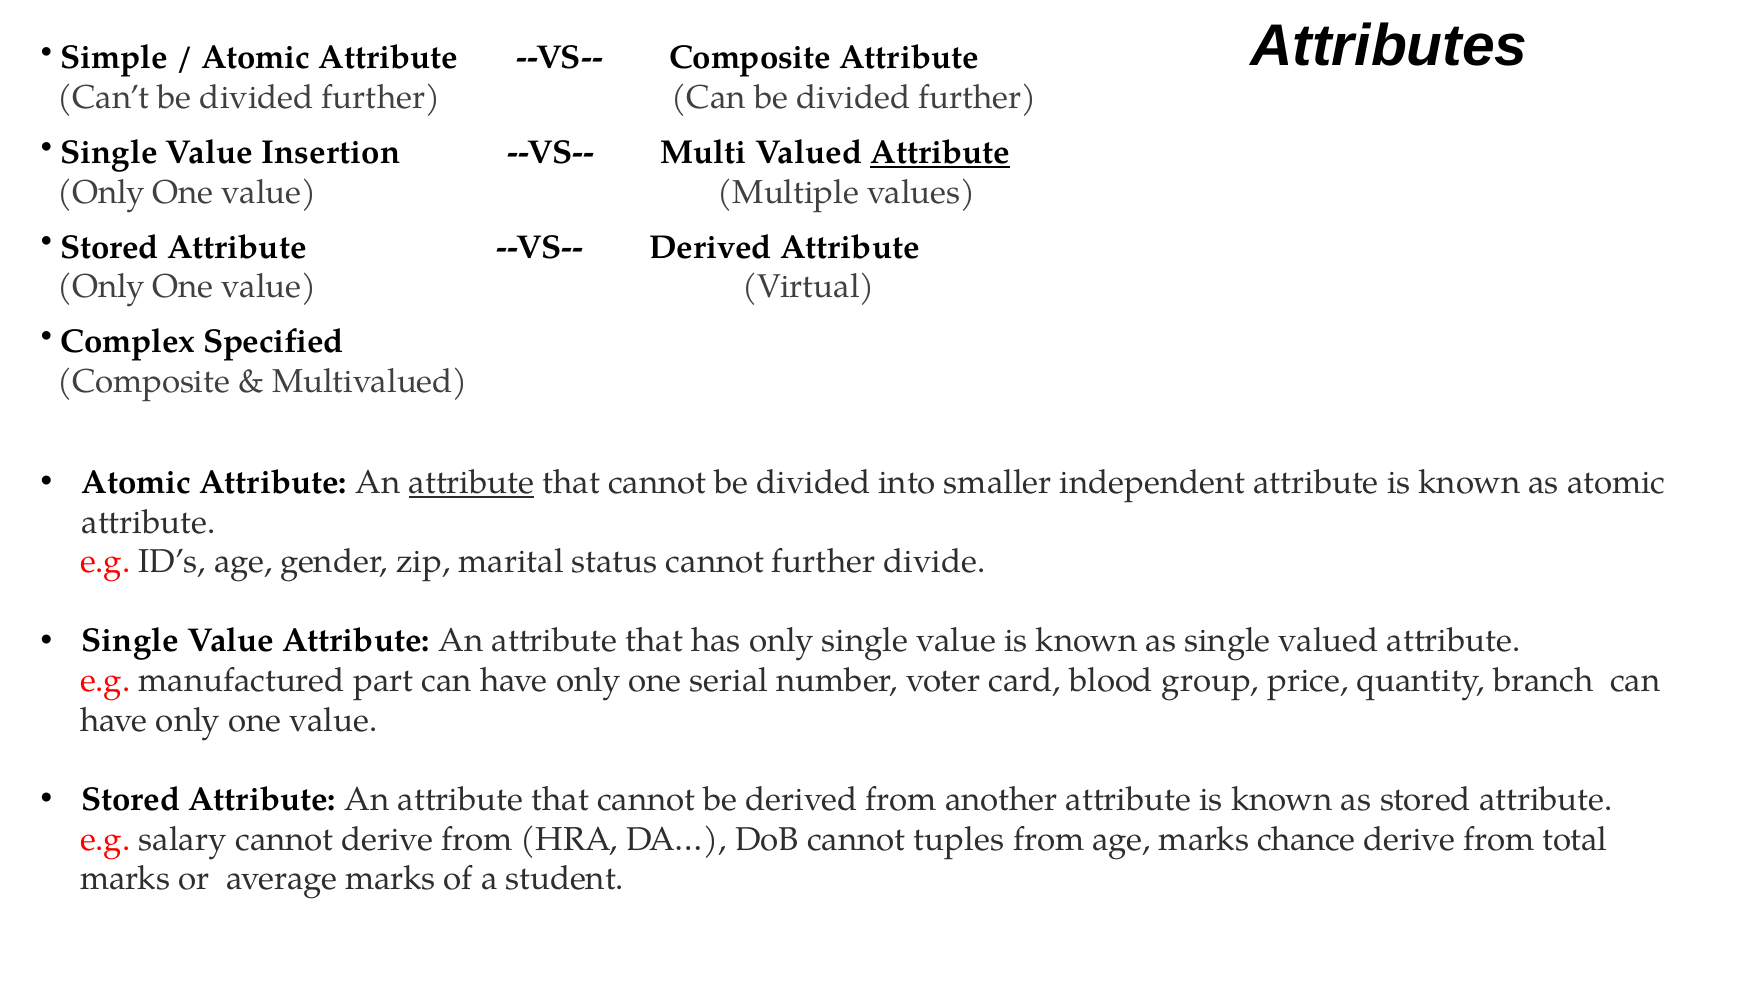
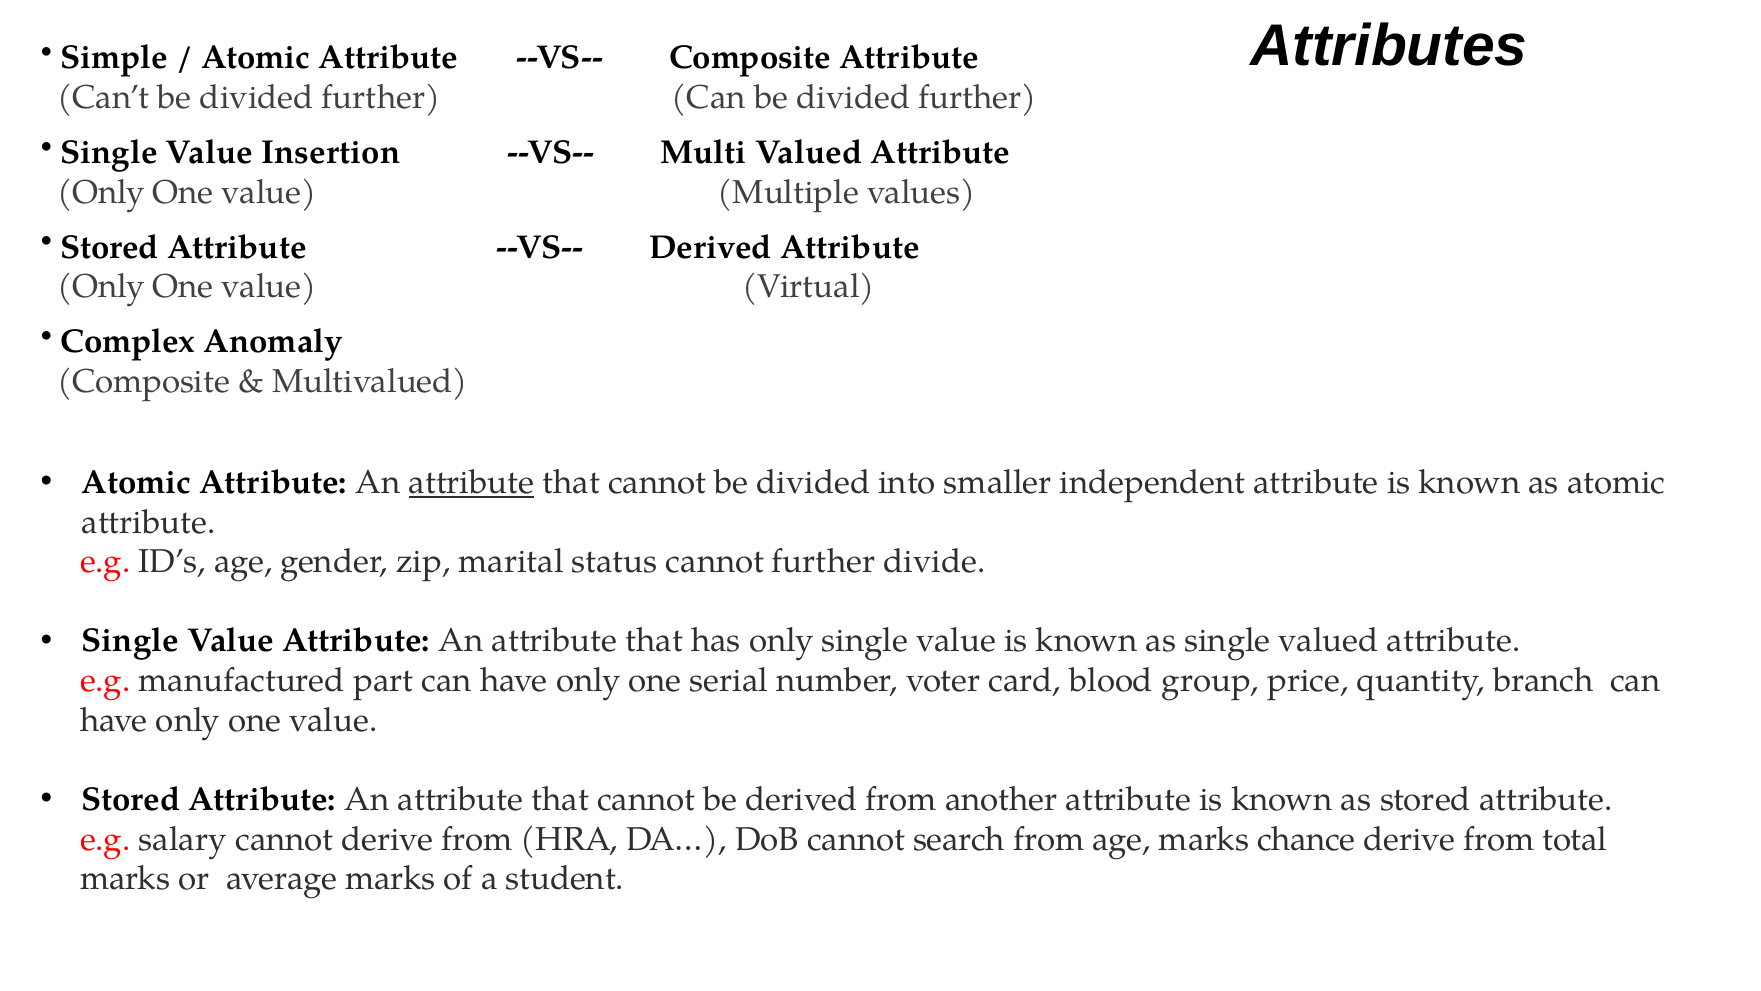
Attribute underline: present -> none (940, 153)
Specified: Specified -> Anomaly (273, 342)
tuples: tuples -> search (959, 839)
